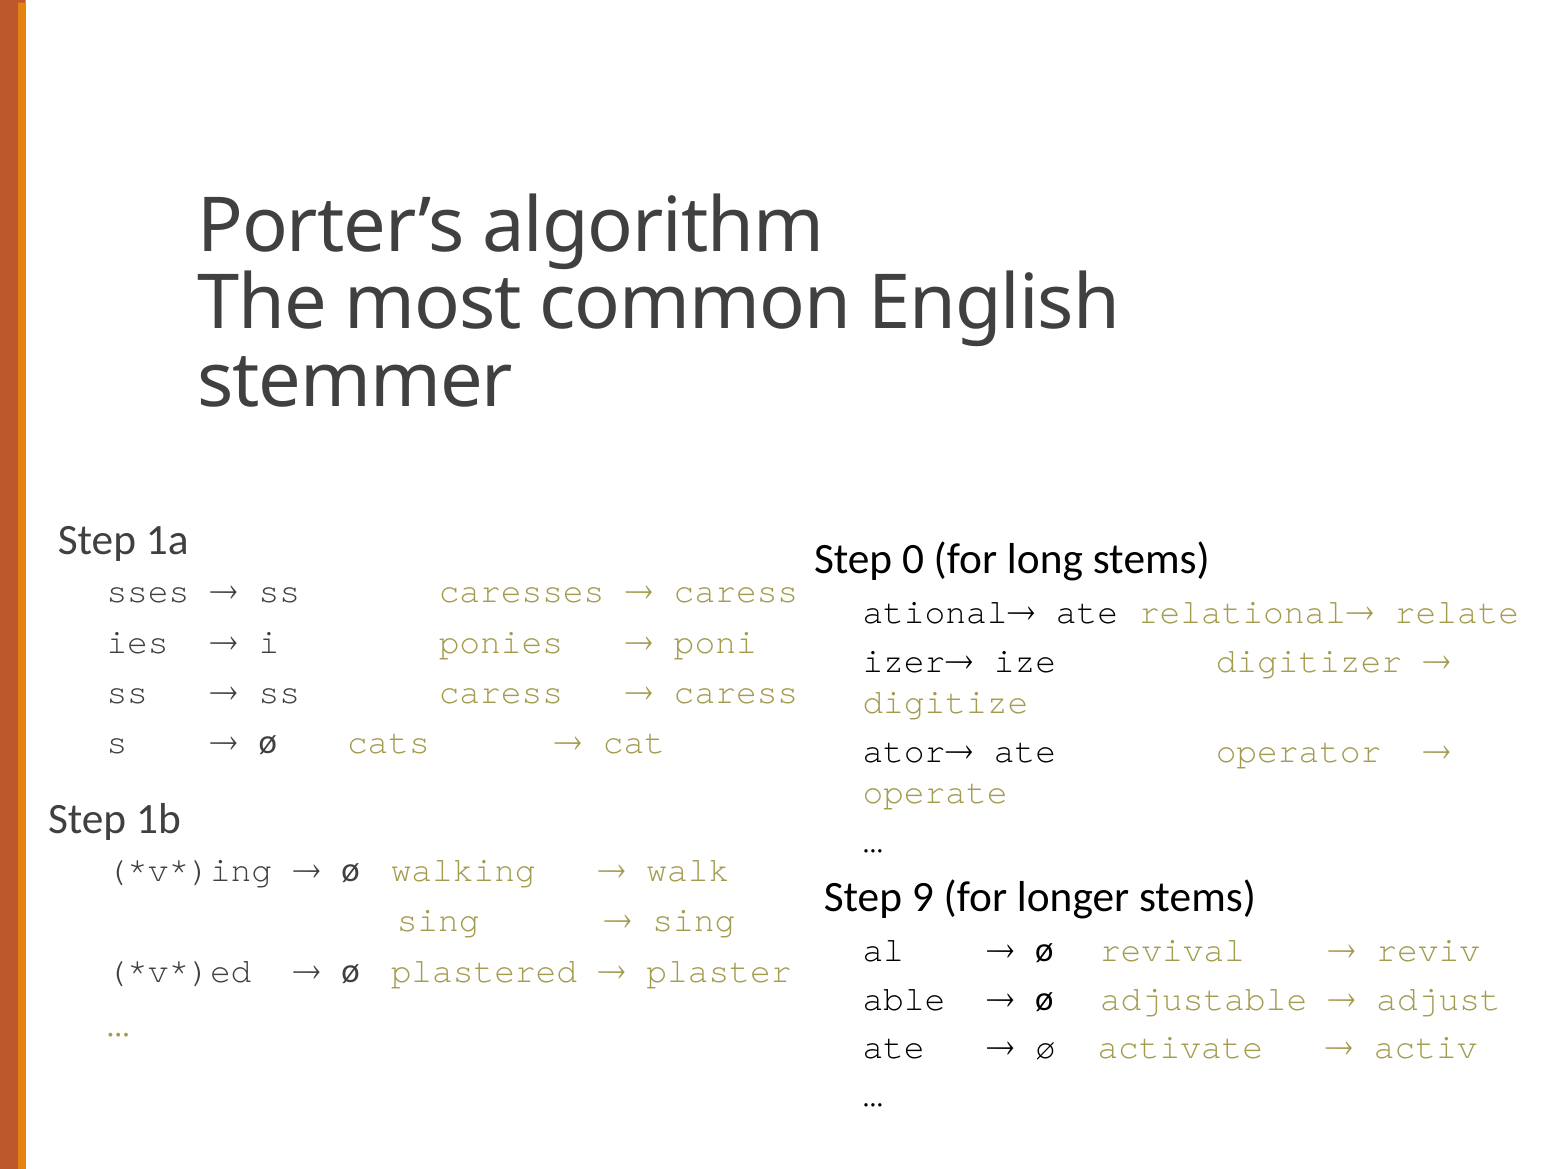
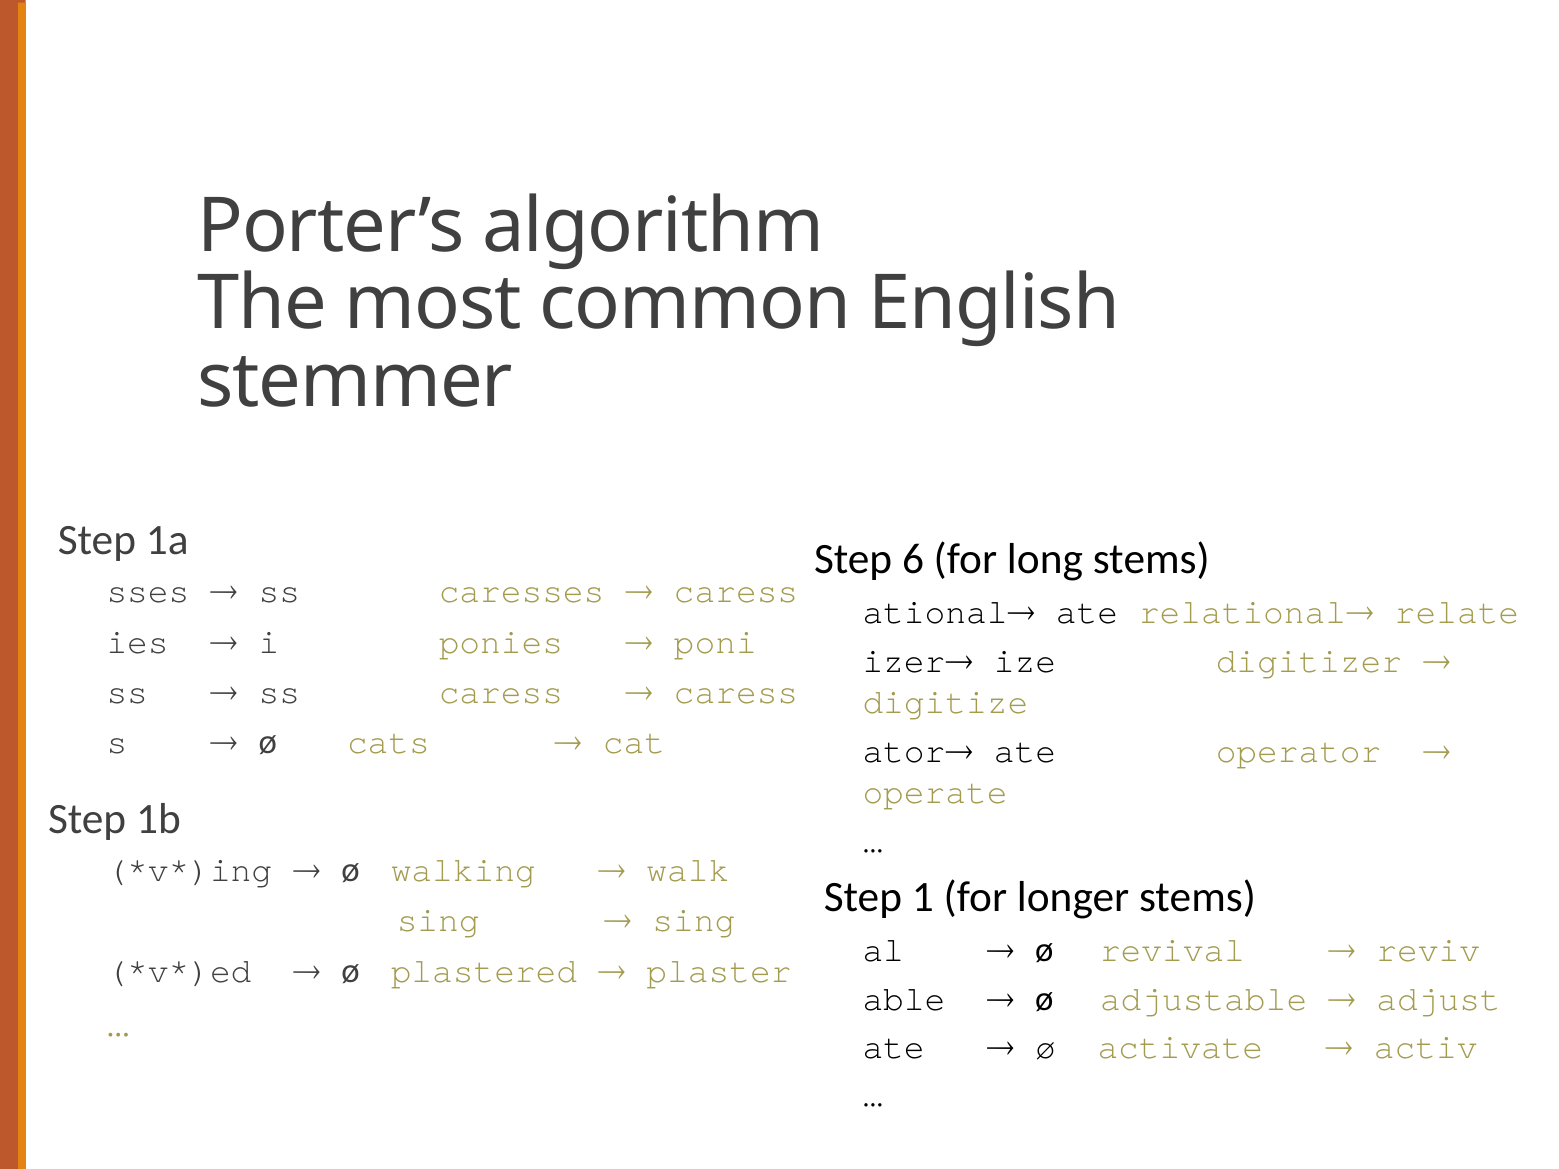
0: 0 -> 6 (913, 560)
9: 9 -> 1 (923, 897)
